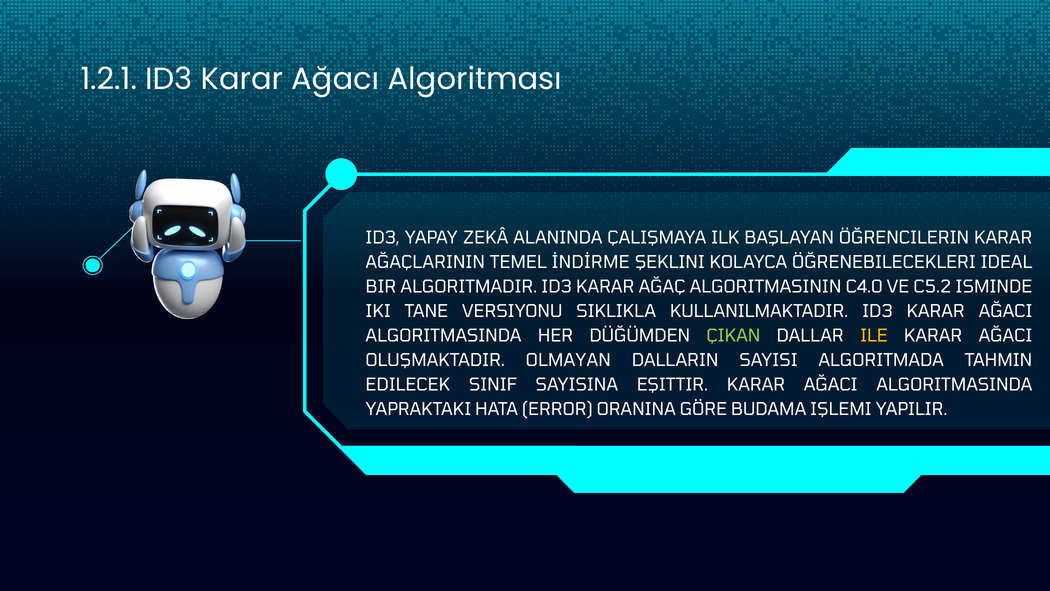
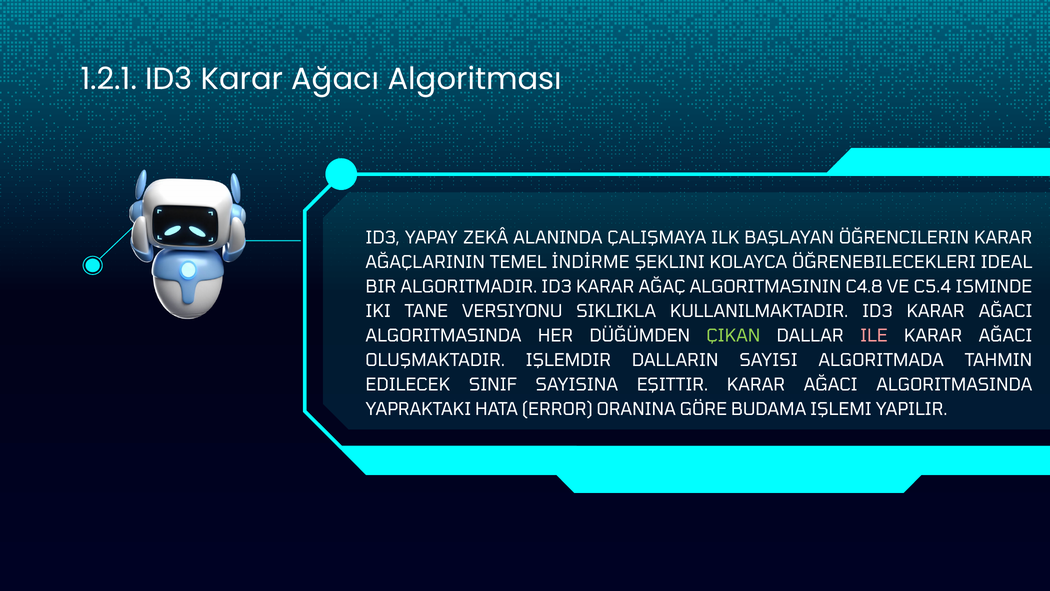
C4.0: C4.0 -> C4.8 (864, 287)
C5.2: C5.2 -> C5.4 (932, 287)
ILE colour: yellow -> pink (874, 336)
OLMAYAN: OLMAYAN -> IŞLEMDIR (568, 360)
